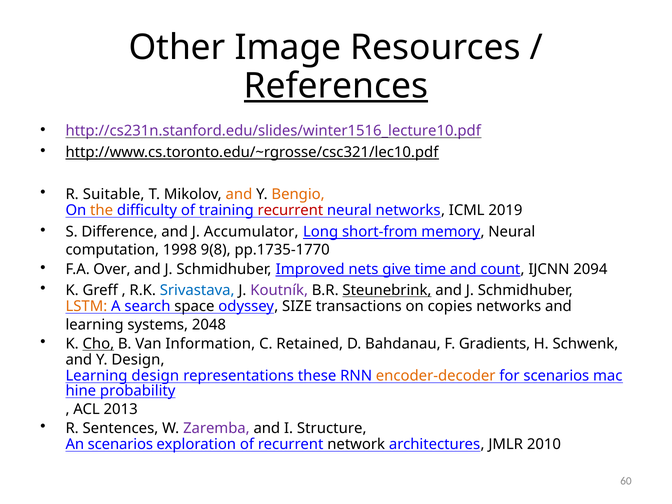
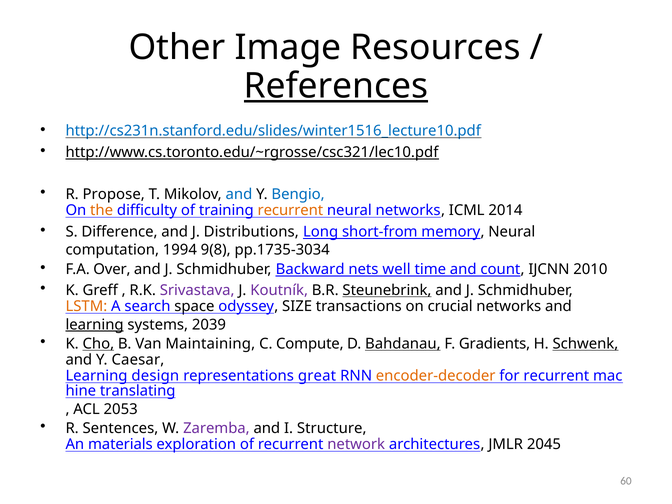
http://cs231n.stanford.edu/slides/winter1516_lecture10.pdf colour: purple -> blue (273, 131)
Suitable: Suitable -> Propose (114, 194)
and colour: orange -> blue (239, 194)
Bengio colour: orange -> blue (298, 194)
recurrent colour: red -> orange (290, 210)
2019: 2019 -> 2014 (505, 210)
Accumulator: Accumulator -> Distributions (251, 232)
1998: 1998 -> 1994 (180, 250)
pp.1735-1770: pp.1735-1770 -> pp.1735-3034 (282, 250)
Improved: Improved -> Backward (310, 269)
give: give -> well (397, 269)
2094: 2094 -> 2010 (590, 269)
Srivastava colour: blue -> purple (197, 290)
copies: copies -> crucial (450, 306)
learning underline: none -> present (95, 325)
2048: 2048 -> 2039 (209, 325)
Information: Information -> Maintaining (210, 344)
Retained: Retained -> Compute (310, 344)
Bahdanau underline: none -> present (403, 344)
Schwenk underline: none -> present (585, 344)
Y Design: Design -> Caesar (138, 360)
these: these -> great (317, 376)
for scenarios: scenarios -> recurrent (556, 376)
probability: probability -> translating (138, 391)
2013: 2013 -> 2053 (121, 409)
An scenarios: scenarios -> materials (120, 444)
network colour: black -> purple (356, 444)
2010: 2010 -> 2045 (544, 444)
